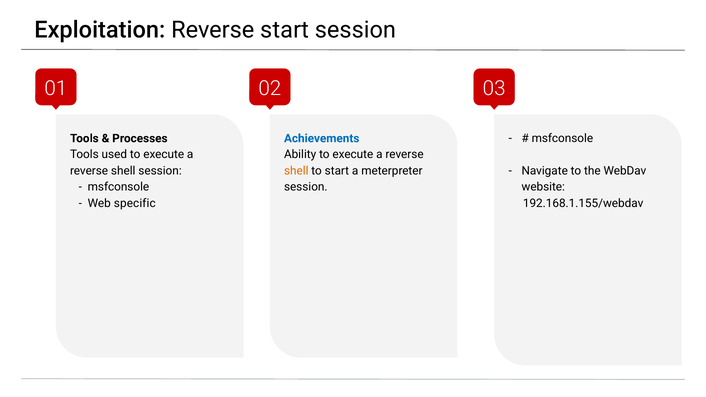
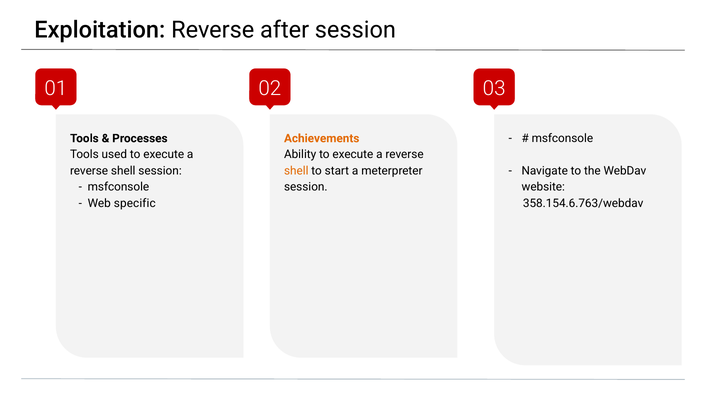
Reverse start: start -> after (285, 30)
Achievements colour: blue -> orange (322, 138)
192.168.1.155/webdav: 192.168.1.155/webdav -> 358.154.6.763/webdav (583, 203)
